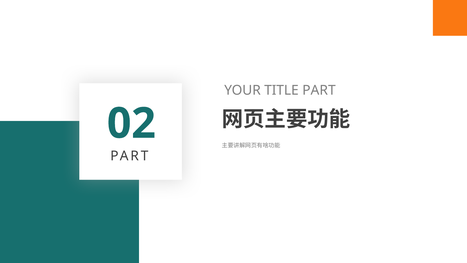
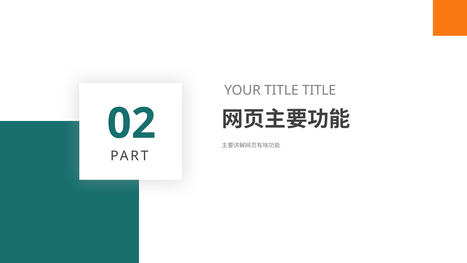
TITLE PART: PART -> TITLE (319, 90)
